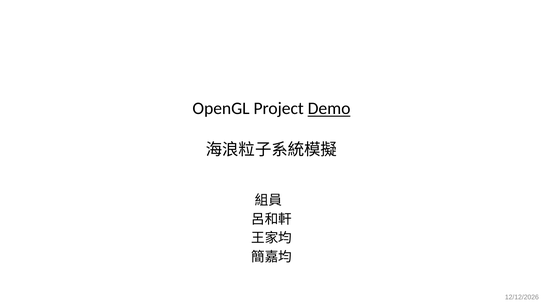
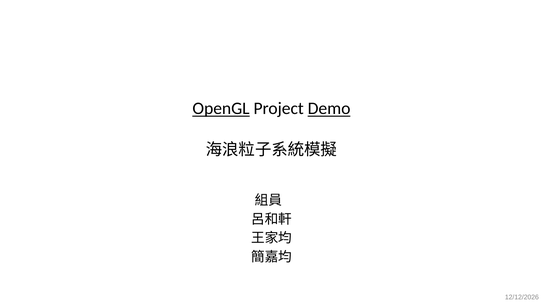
OpenGL underline: none -> present (221, 109)
